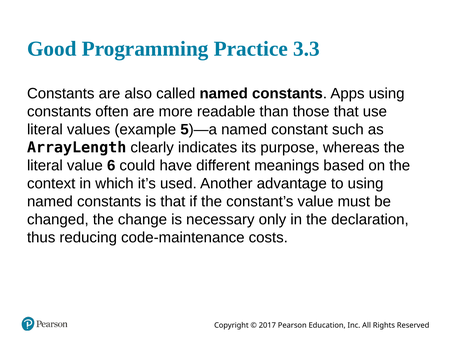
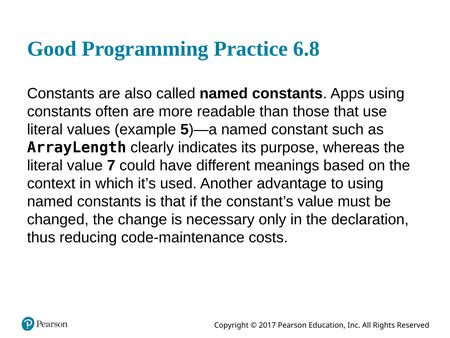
3.3: 3.3 -> 6.8 (307, 49)
6: 6 -> 7 (111, 165)
